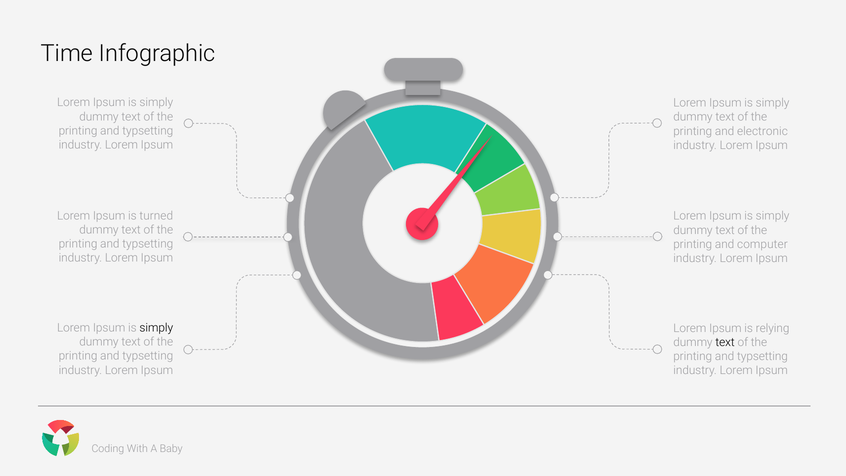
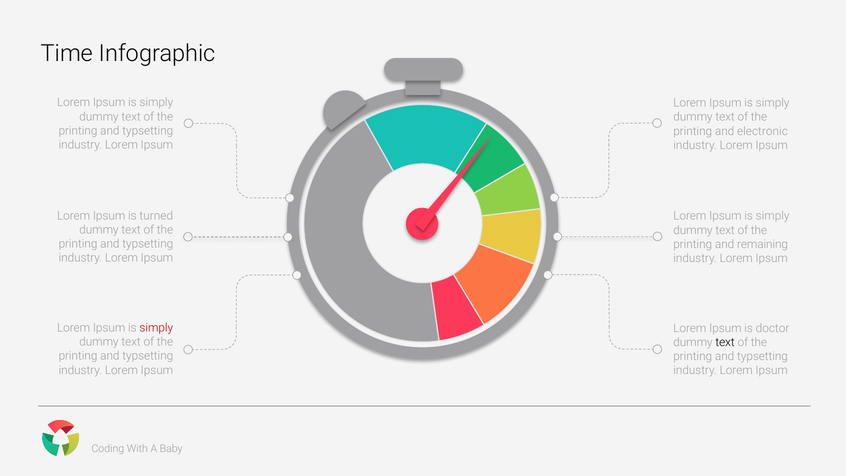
computer: computer -> remaining (763, 244)
simply colour: black -> red (156, 328)
relying: relying -> doctor (773, 328)
